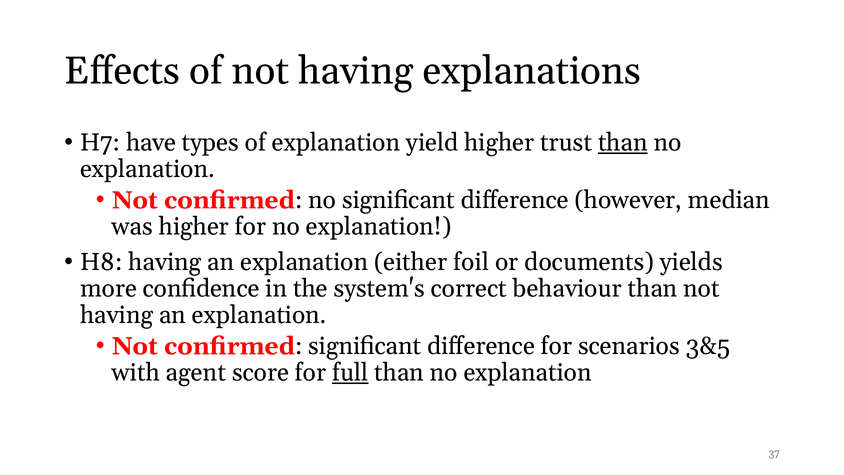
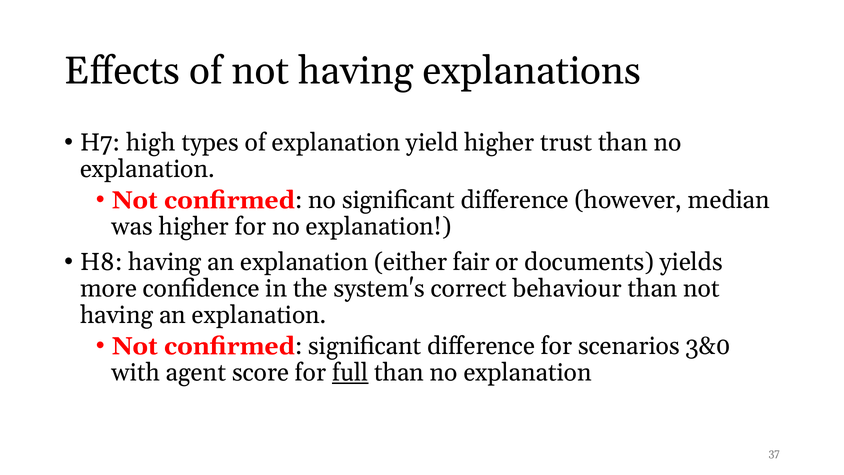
have: have -> high (151, 143)
than underline: present -> none (623, 143)
foil: foil -> fair (471, 262)
3&5: 3&5 -> 3&0 (708, 346)
